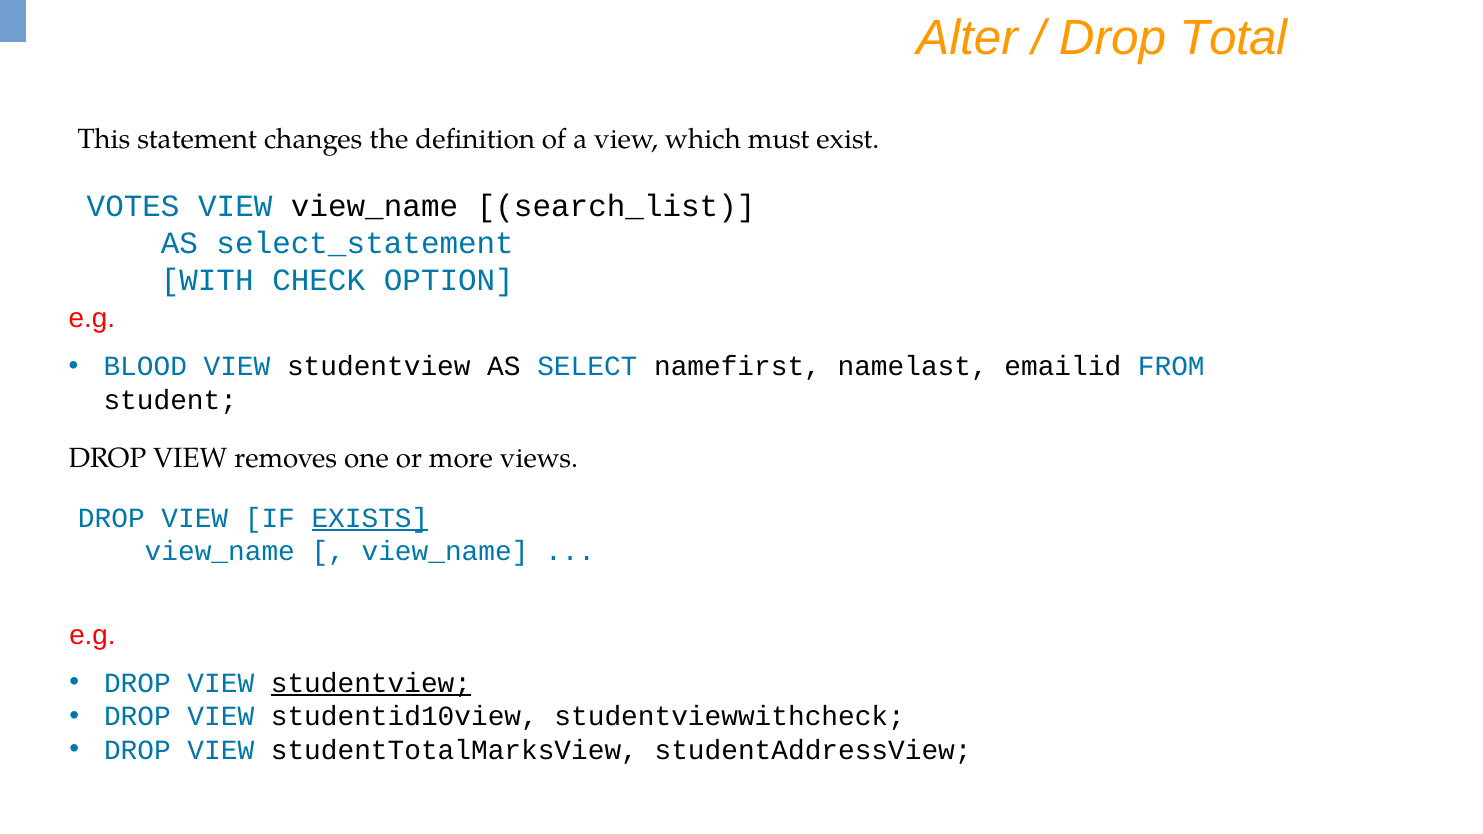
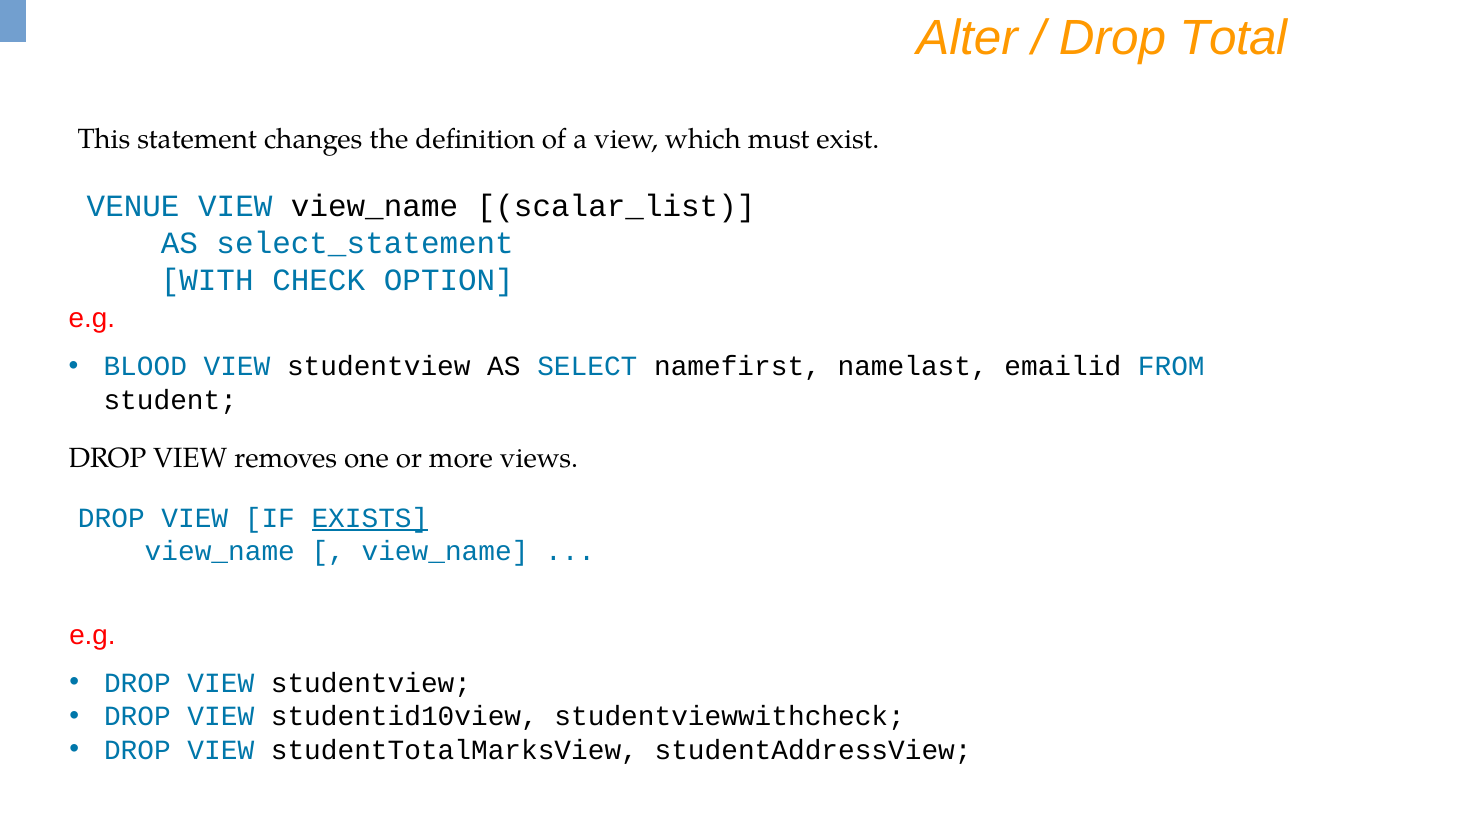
VOTES: VOTES -> VENUE (133, 206)
search_list: search_list -> scalar_list (616, 206)
studentview underline: present -> none (371, 683)
